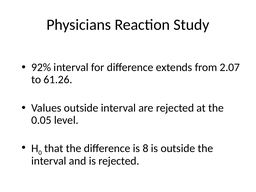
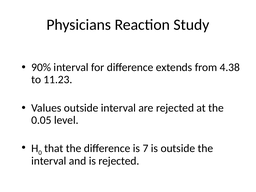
92%: 92% -> 90% (41, 67)
2.07: 2.07 -> 4.38 (230, 67)
61.26: 61.26 -> 11.23 (58, 80)
8: 8 -> 7 (145, 148)
